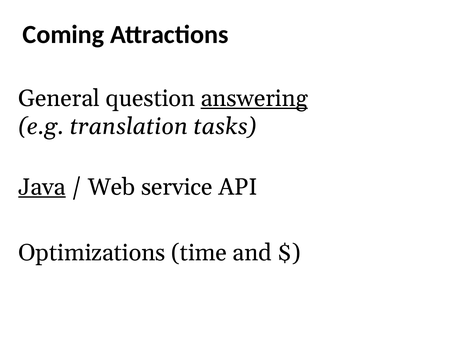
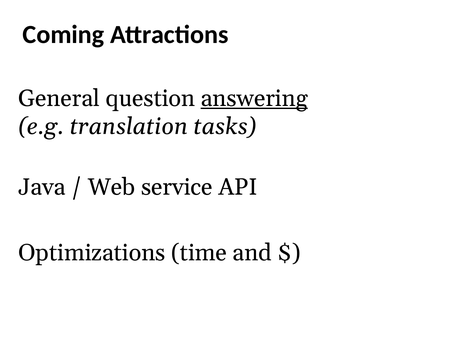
Java underline: present -> none (42, 187)
